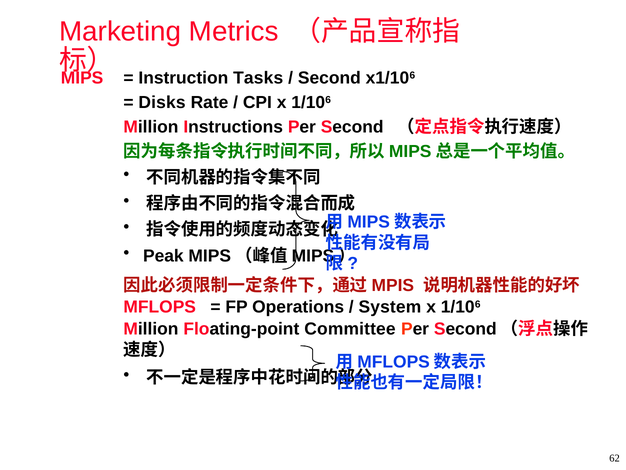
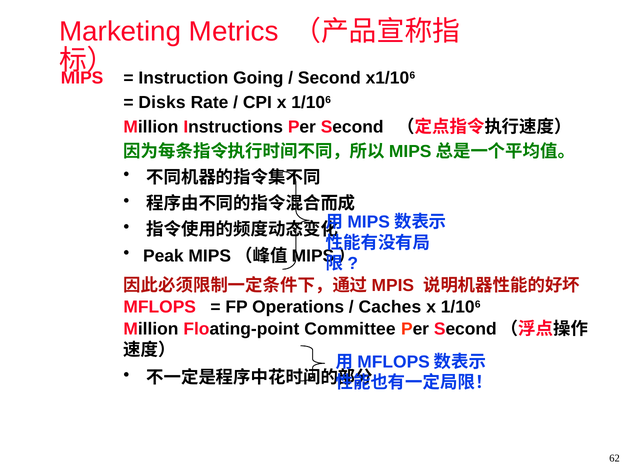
Tasks: Tasks -> Going (258, 78)
System: System -> Caches (390, 307)
